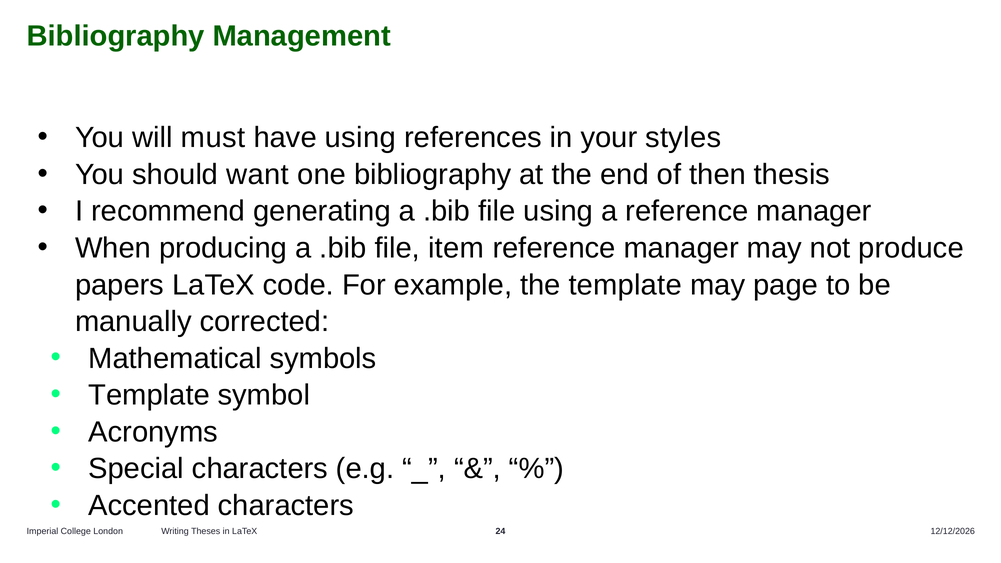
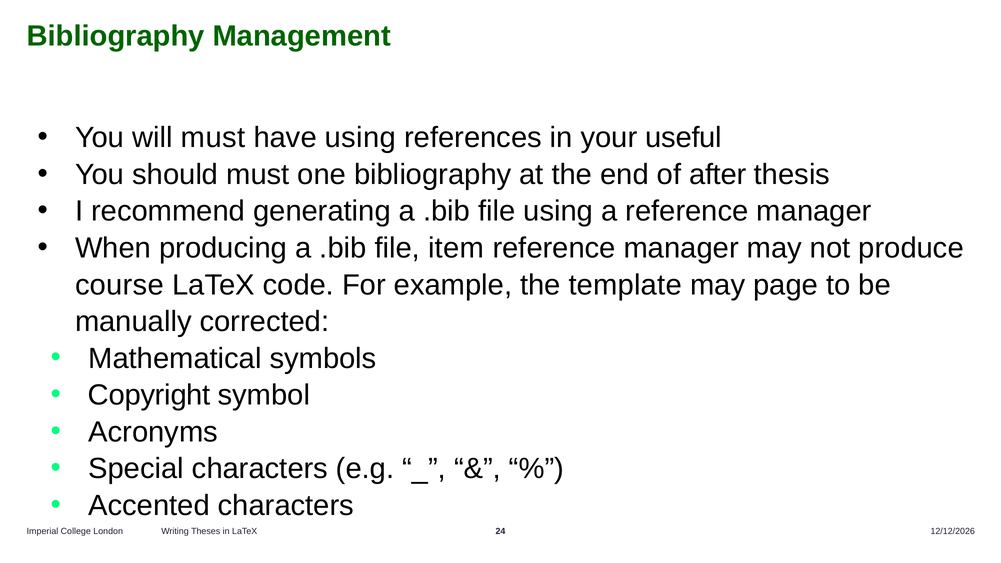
styles: styles -> useful (684, 138)
should want: want -> must (258, 175)
then: then -> after (718, 175)
papers: papers -> course (119, 285)
Template: Template -> Copyright (149, 395)
